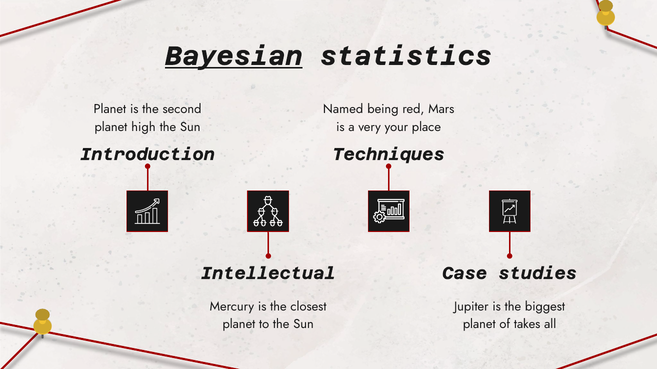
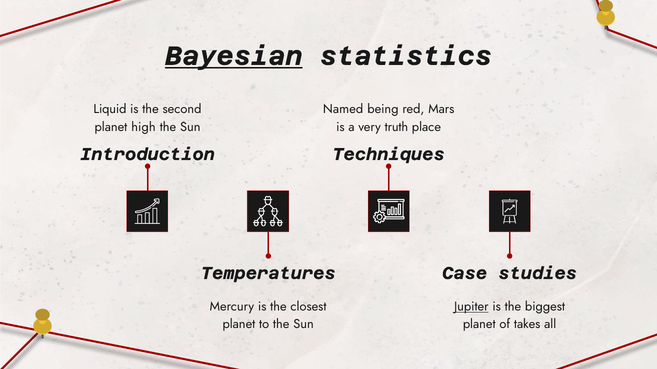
Planet: Planet -> Liquid (110, 109)
your: your -> truth (396, 127)
Intellectual: Intellectual -> Temperatures (268, 274)
Jupiter underline: none -> present (471, 307)
